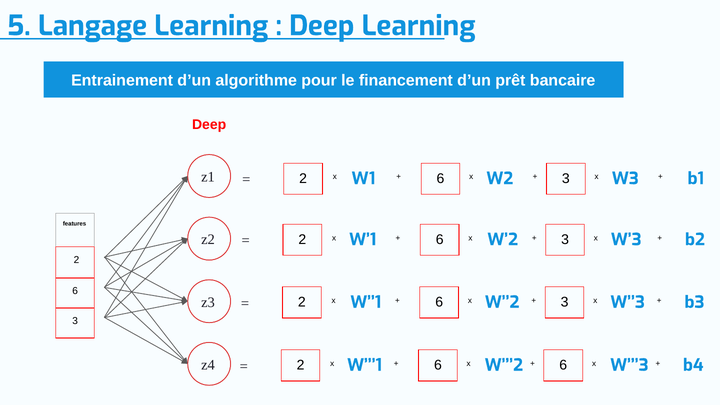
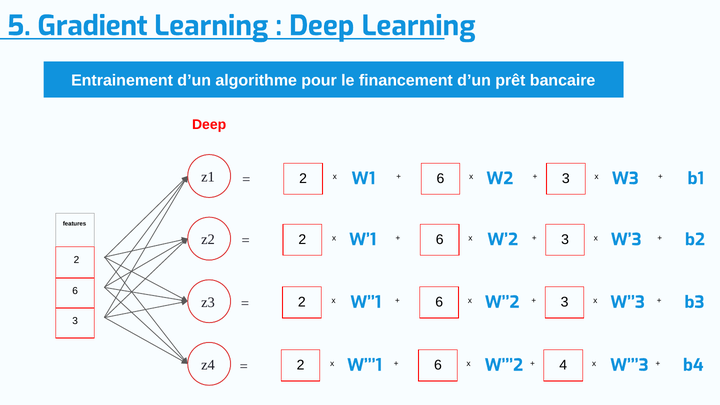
Langage: Langage -> Gradient (93, 26)
6 6: 6 -> 4 (563, 365)
